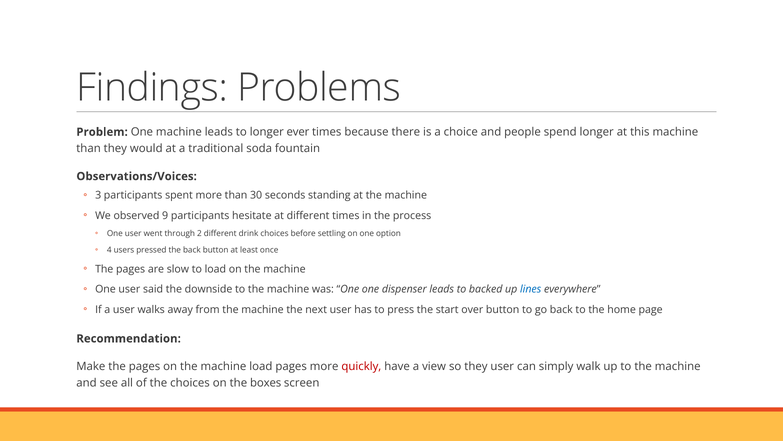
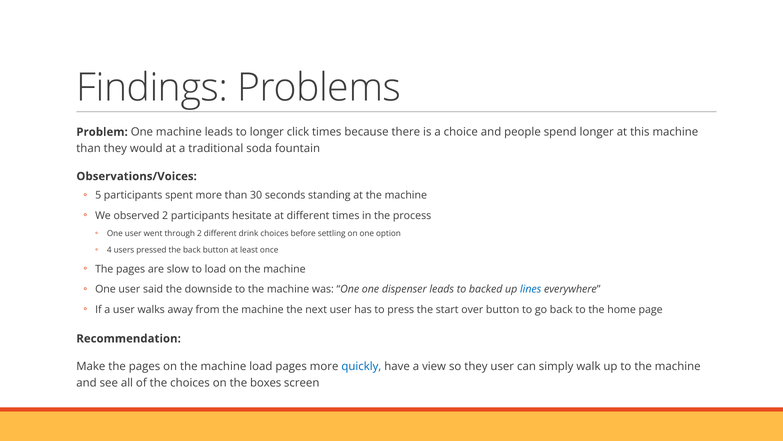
ever: ever -> click (298, 132)
3: 3 -> 5 (98, 195)
observed 9: 9 -> 2 (165, 215)
quickly colour: red -> blue (361, 366)
